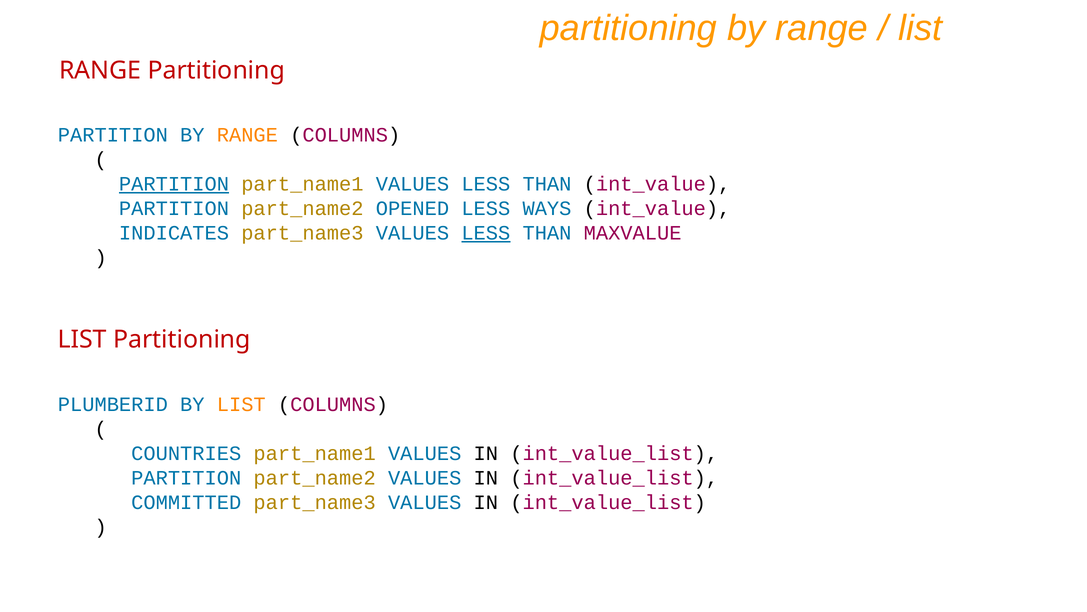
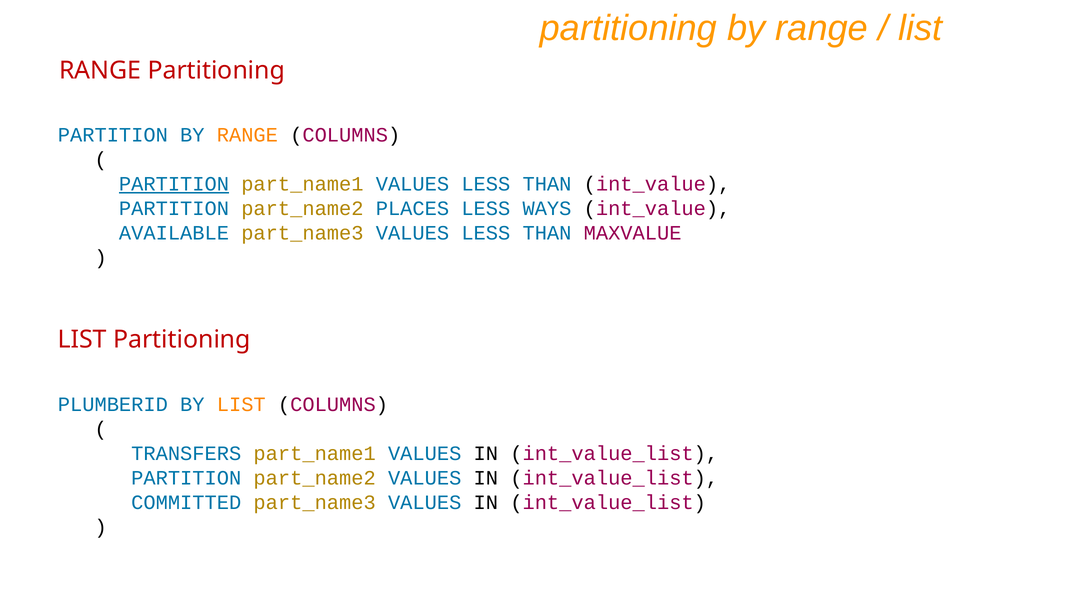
OPENED: OPENED -> PLACES (412, 208)
INDICATES: INDICATES -> AVAILABLE (174, 233)
LESS underline: present -> none (486, 233)
COUNTRIES: COUNTRIES -> TRANSFERS (186, 453)
